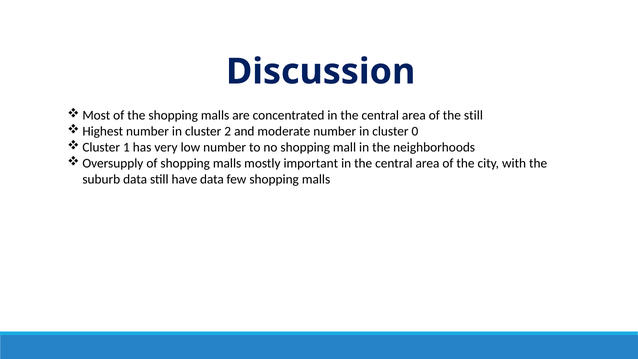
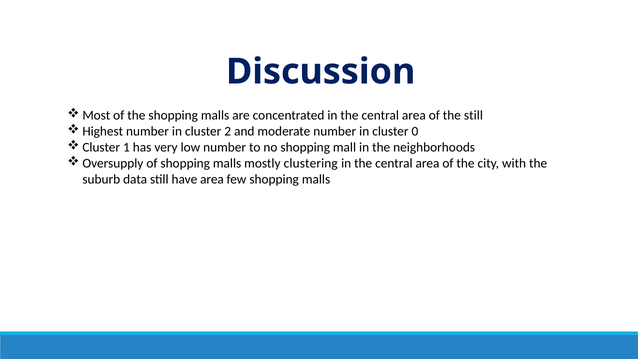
important: important -> clustering (311, 163)
have data: data -> area (212, 179)
